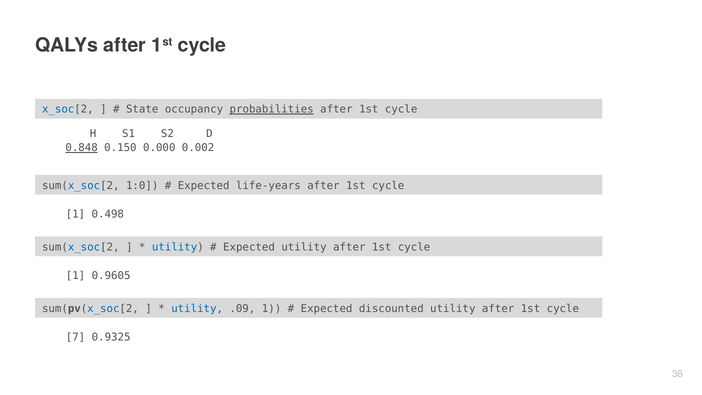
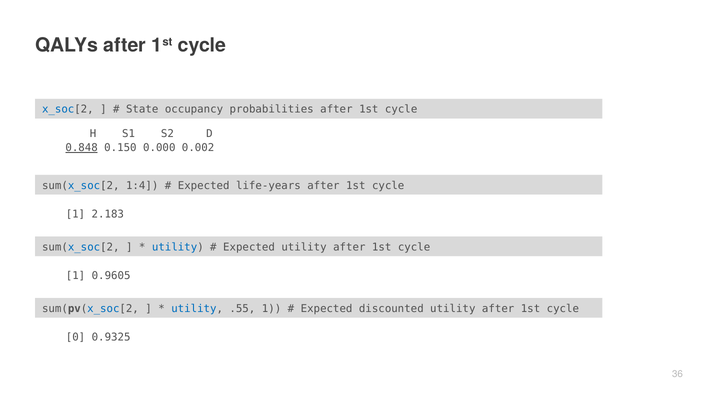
probabilities underline: present -> none (272, 109)
1:0: 1:0 -> 1:4 (142, 185)
0.498: 0.498 -> 2.183 (108, 214)
.09: .09 -> .55 (242, 308)
7: 7 -> 0 (76, 337)
